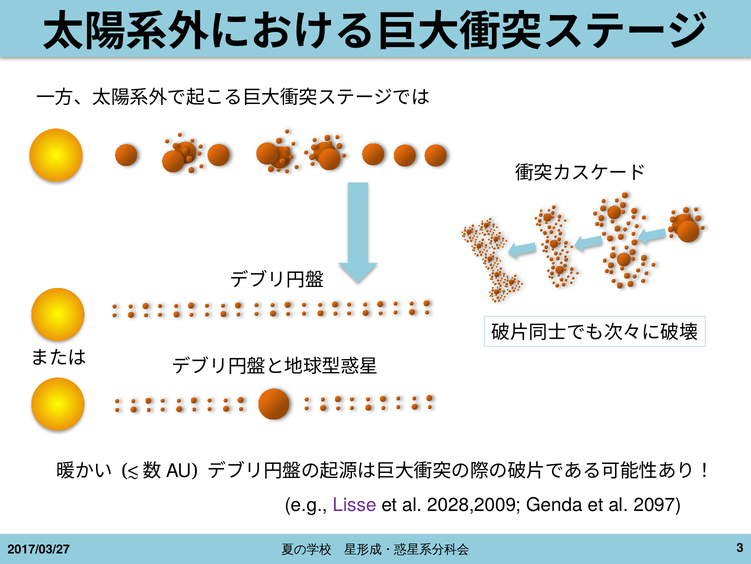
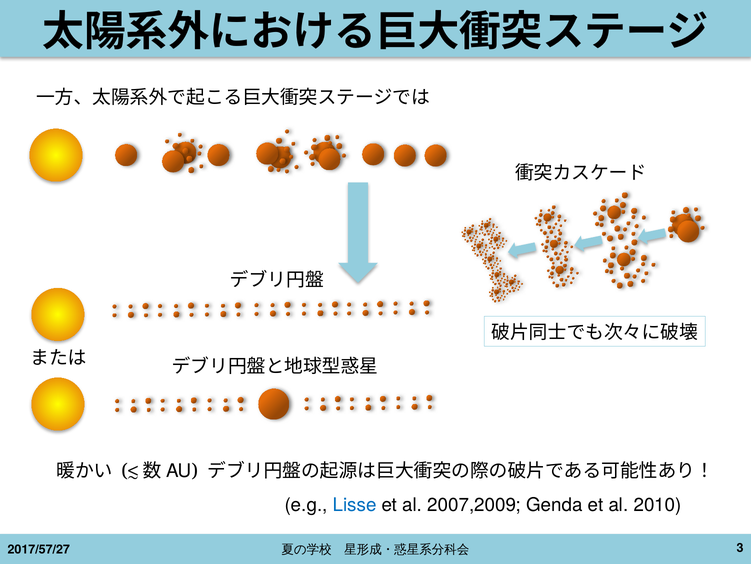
Lisse colour: purple -> blue (355, 504)
2028,2009: 2028,2009 -> 2007,2009 (474, 504)
2097: 2097 -> 2010 (658, 504)
2017/03/27: 2017/03/27 -> 2017/57/27 (39, 549)
